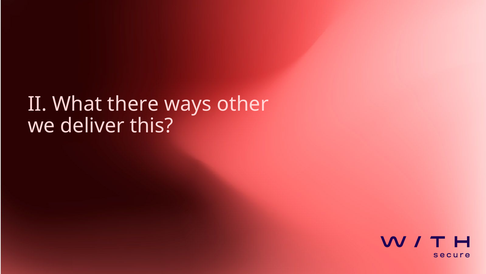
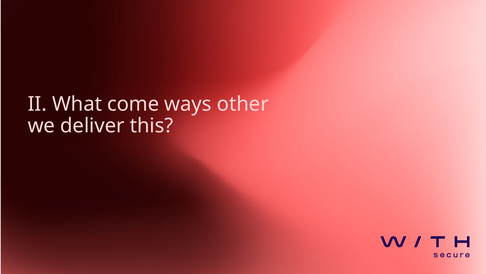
there: there -> come (133, 104)
